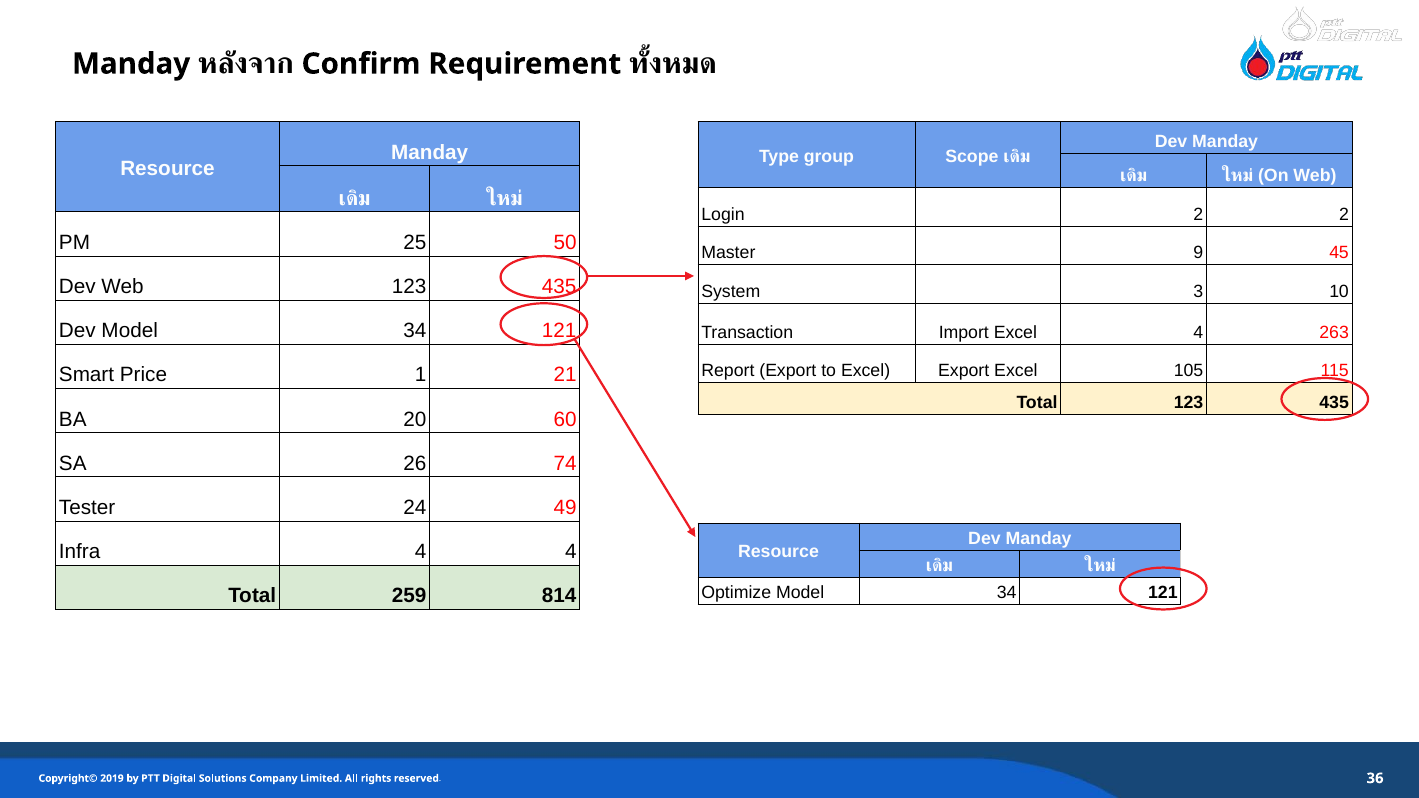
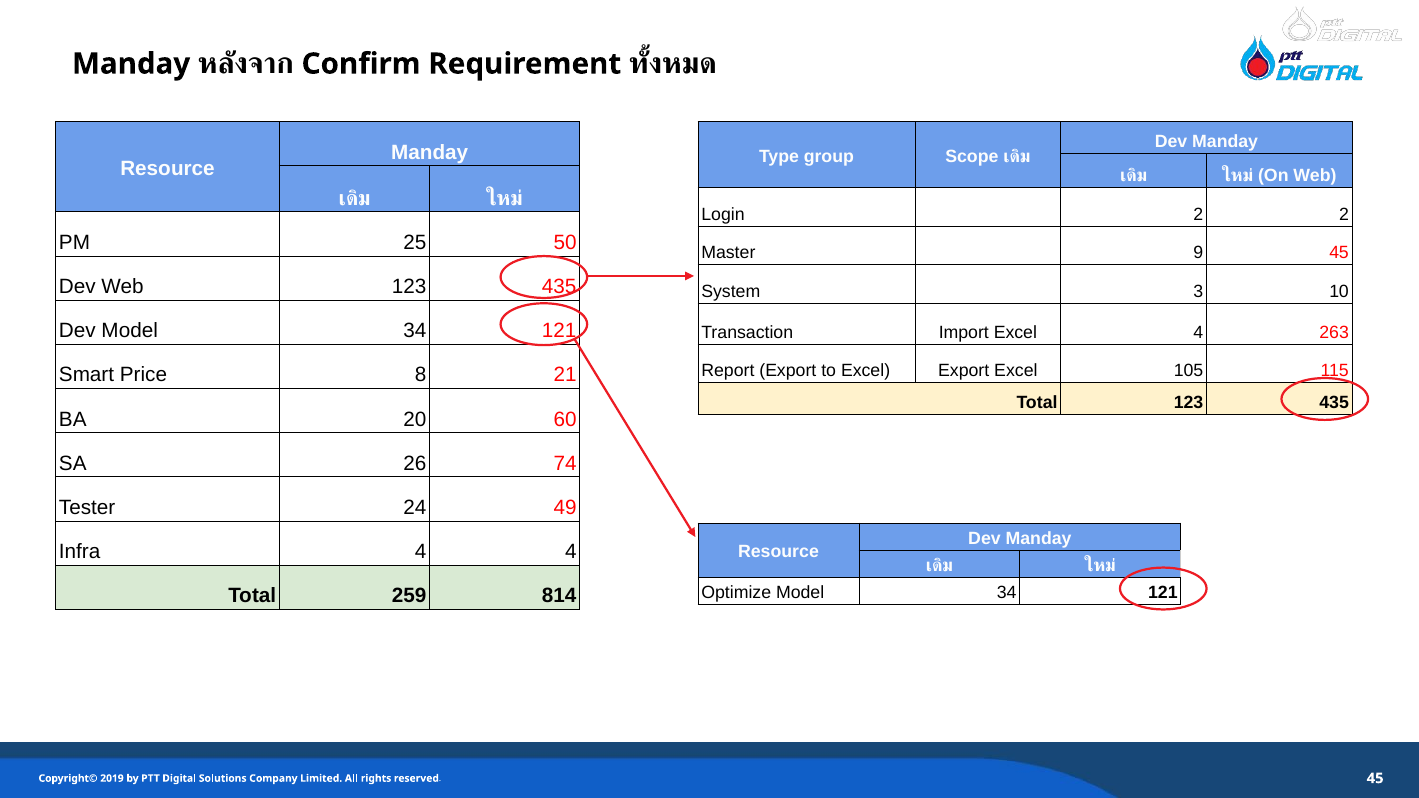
1: 1 -> 8 (421, 375)
36: 36 -> 45 (1375, 778)
